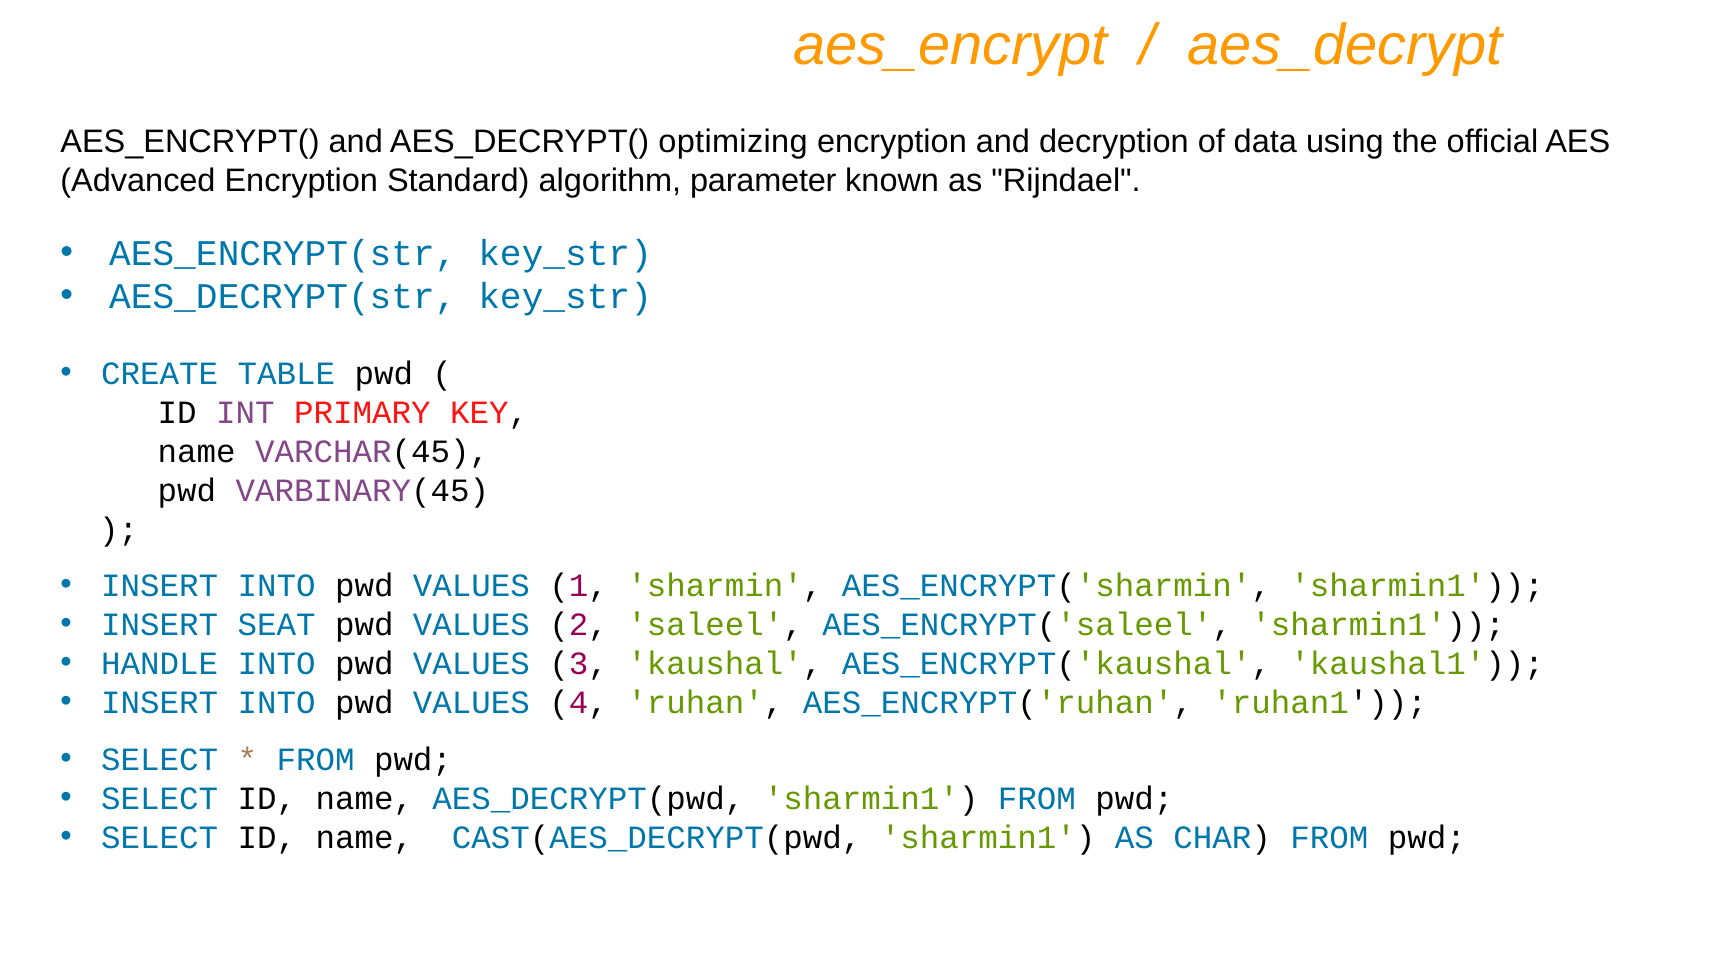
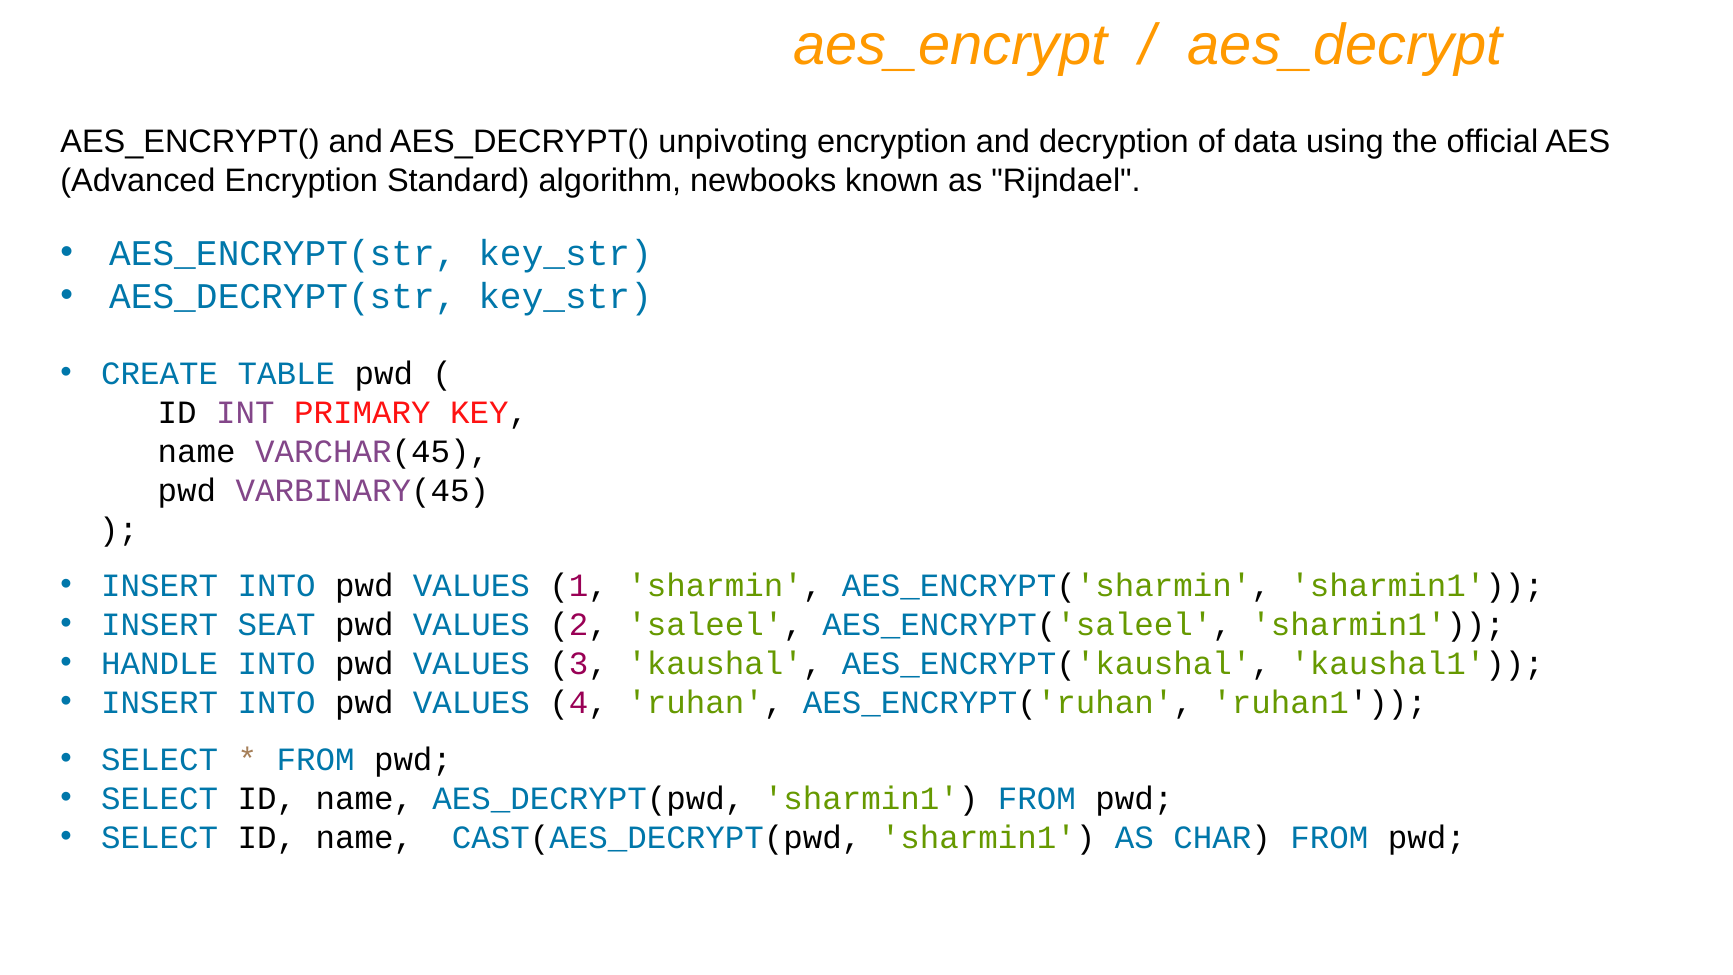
optimizing: optimizing -> unpivoting (733, 142)
parameter: parameter -> newbooks (763, 181)
